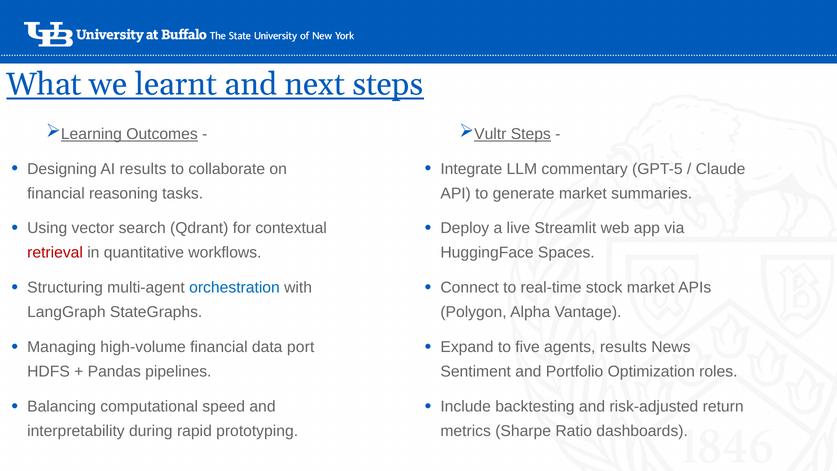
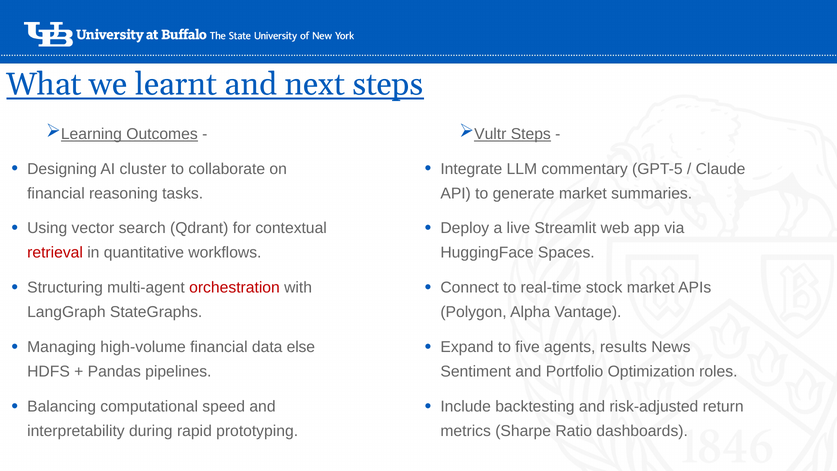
AI results: results -> cluster (143, 169)
orchestration colour: blue -> red (234, 288)
port: port -> else (301, 347)
